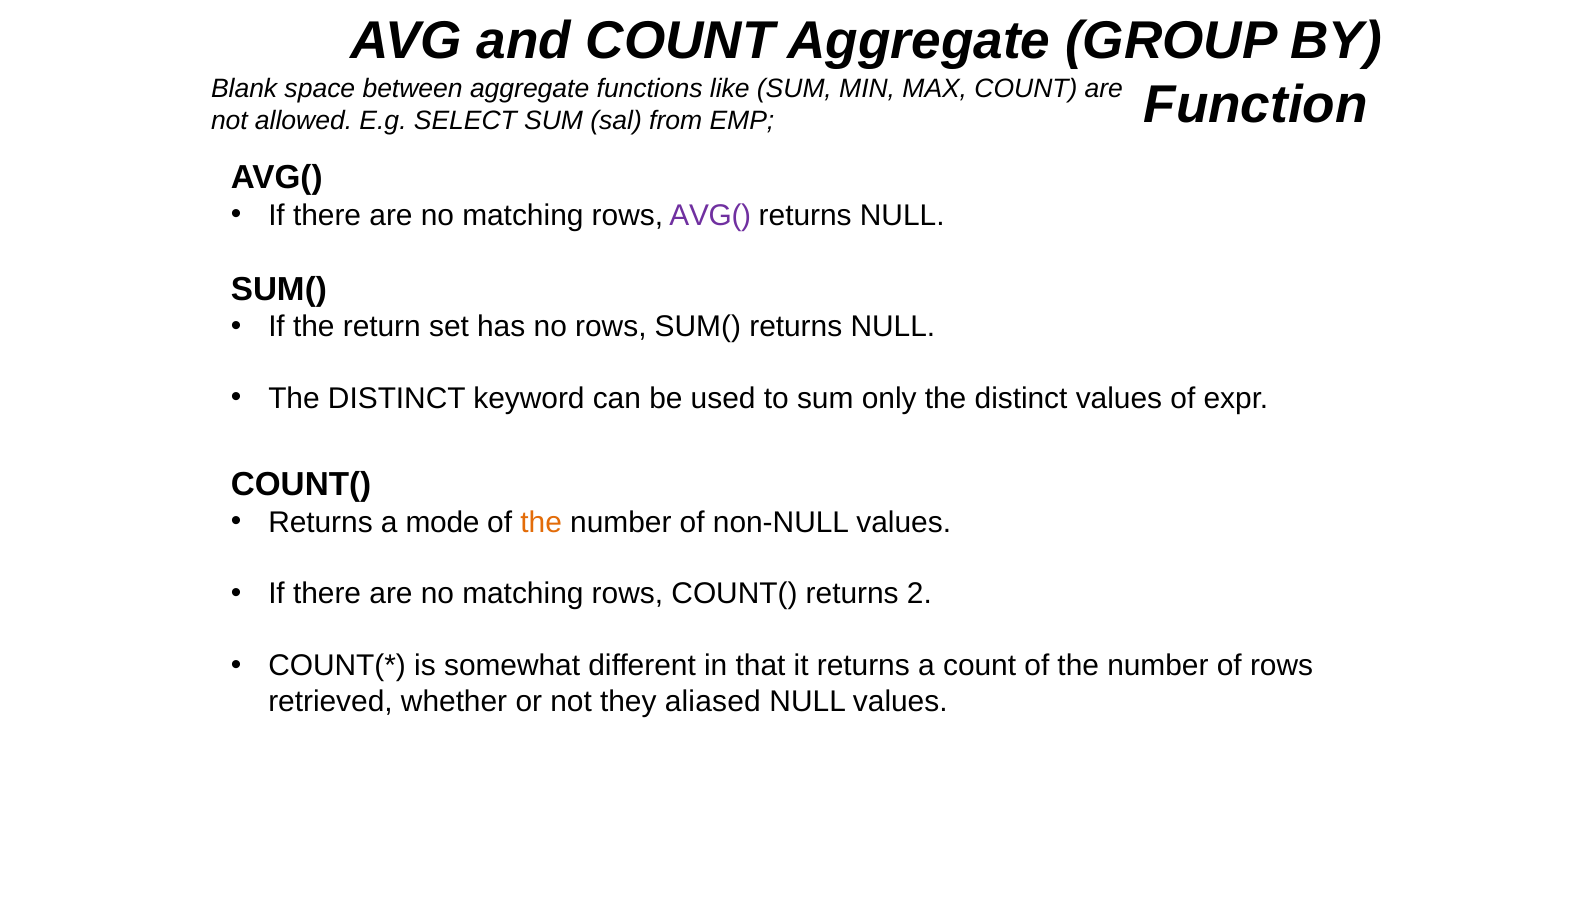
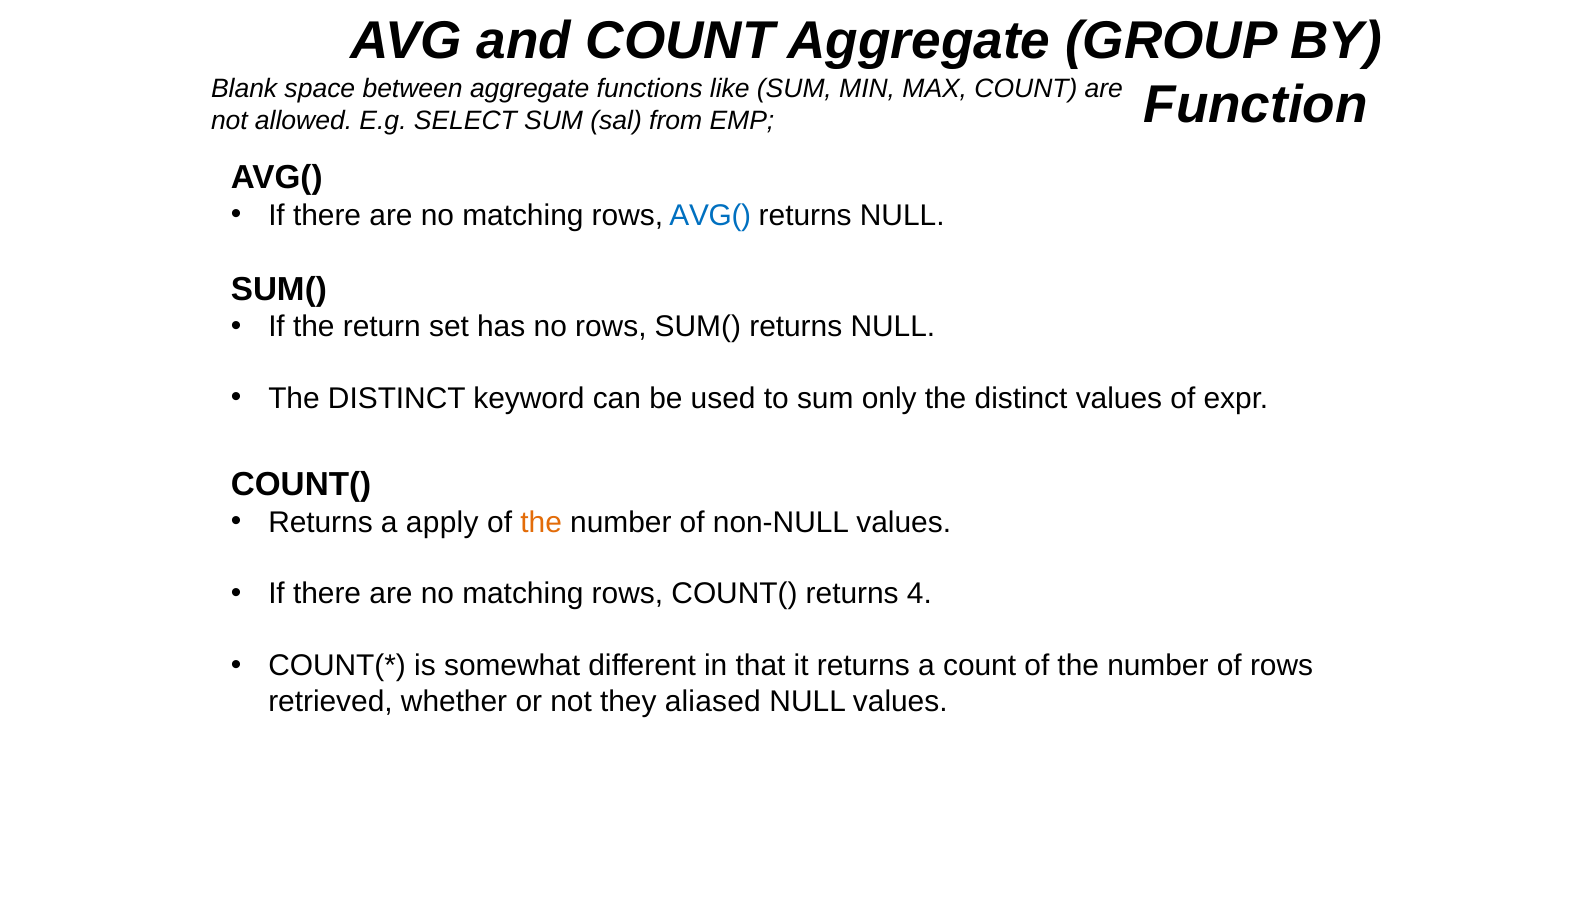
AVG( colour: purple -> blue (710, 215)
mode: mode -> apply (442, 522)
2: 2 -> 4 (919, 594)
